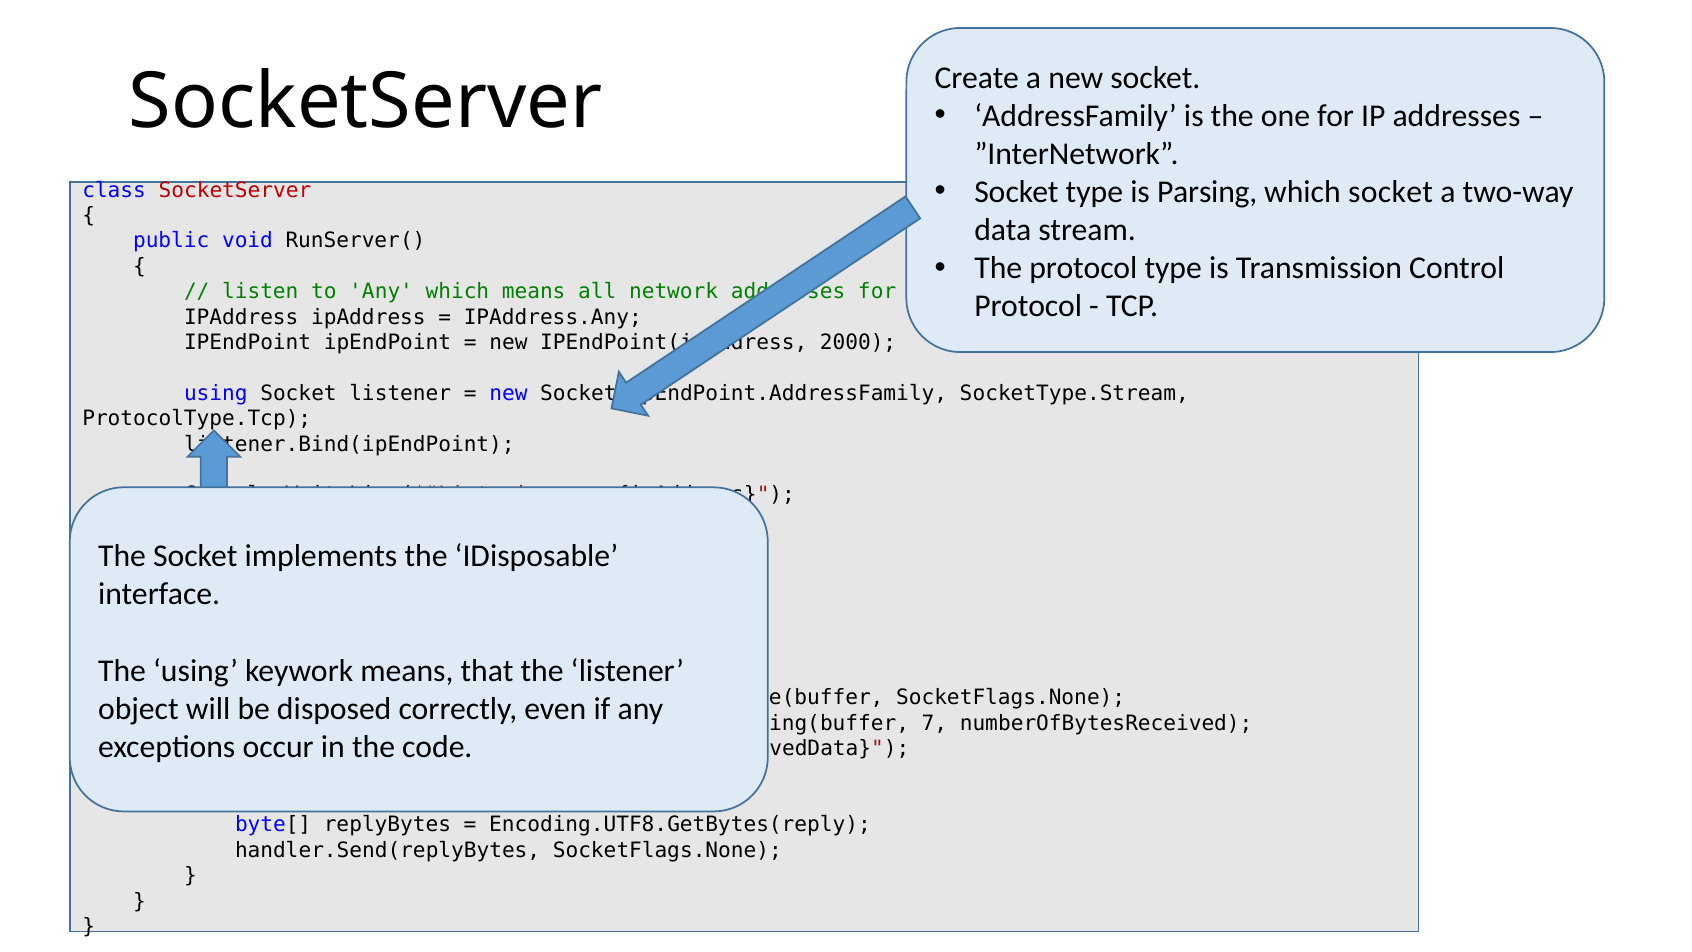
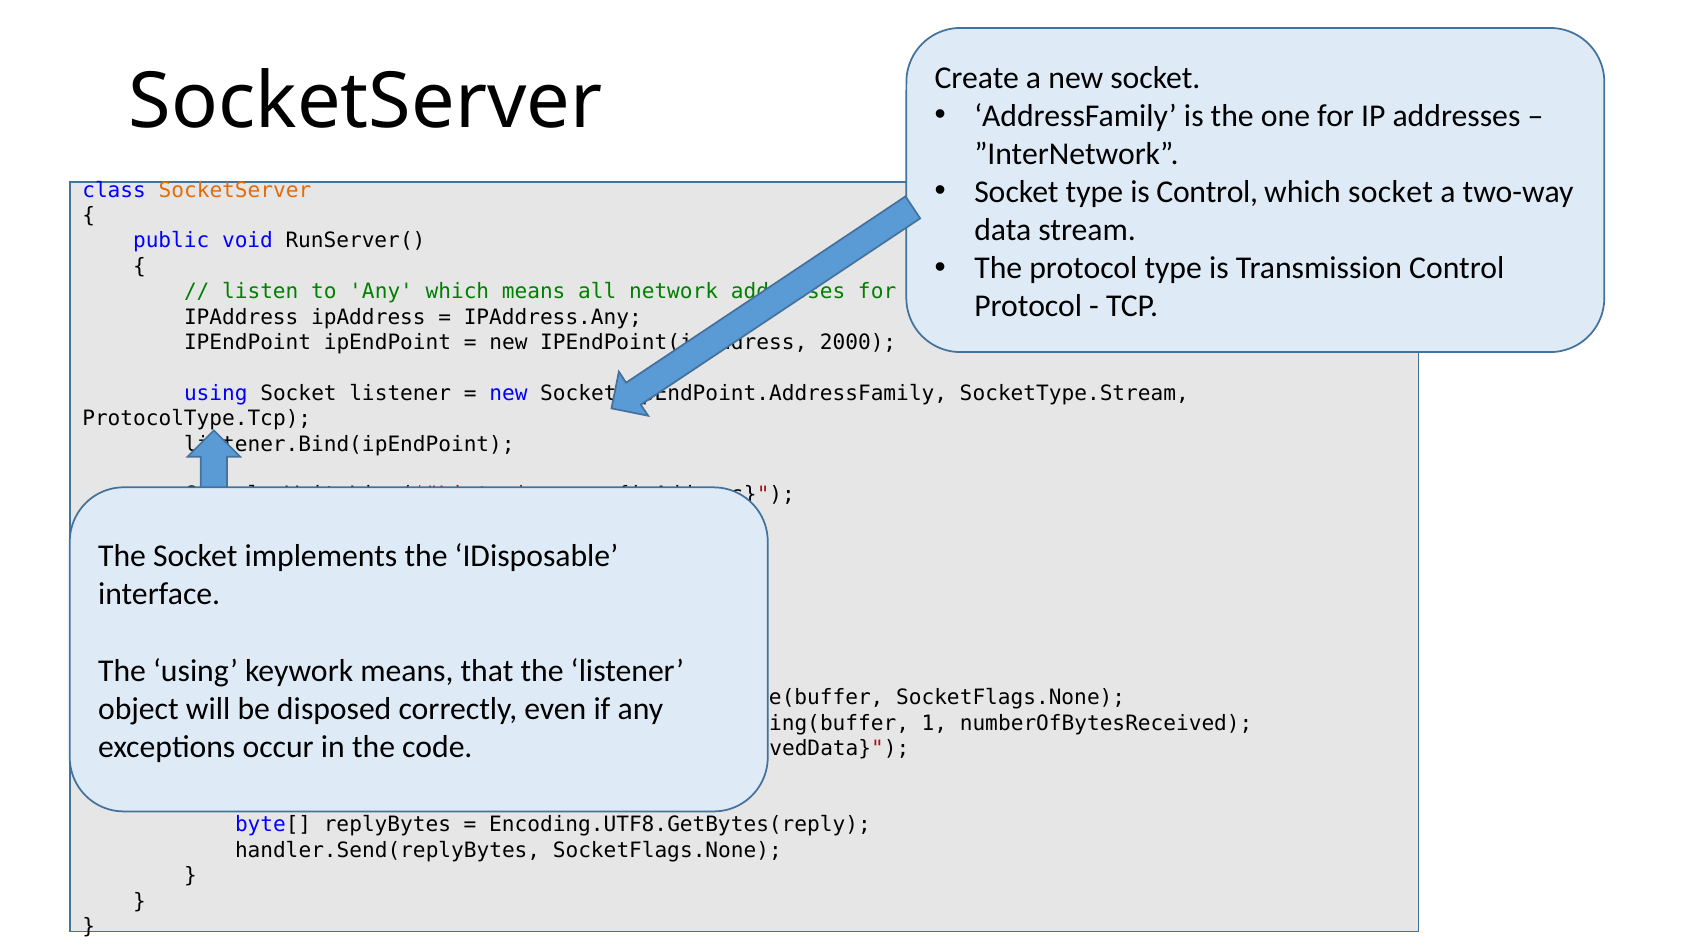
is Parsing: Parsing -> Control (1207, 192)
SocketServer colour: red -> orange (235, 190)
7: 7 -> 1 (934, 723)
